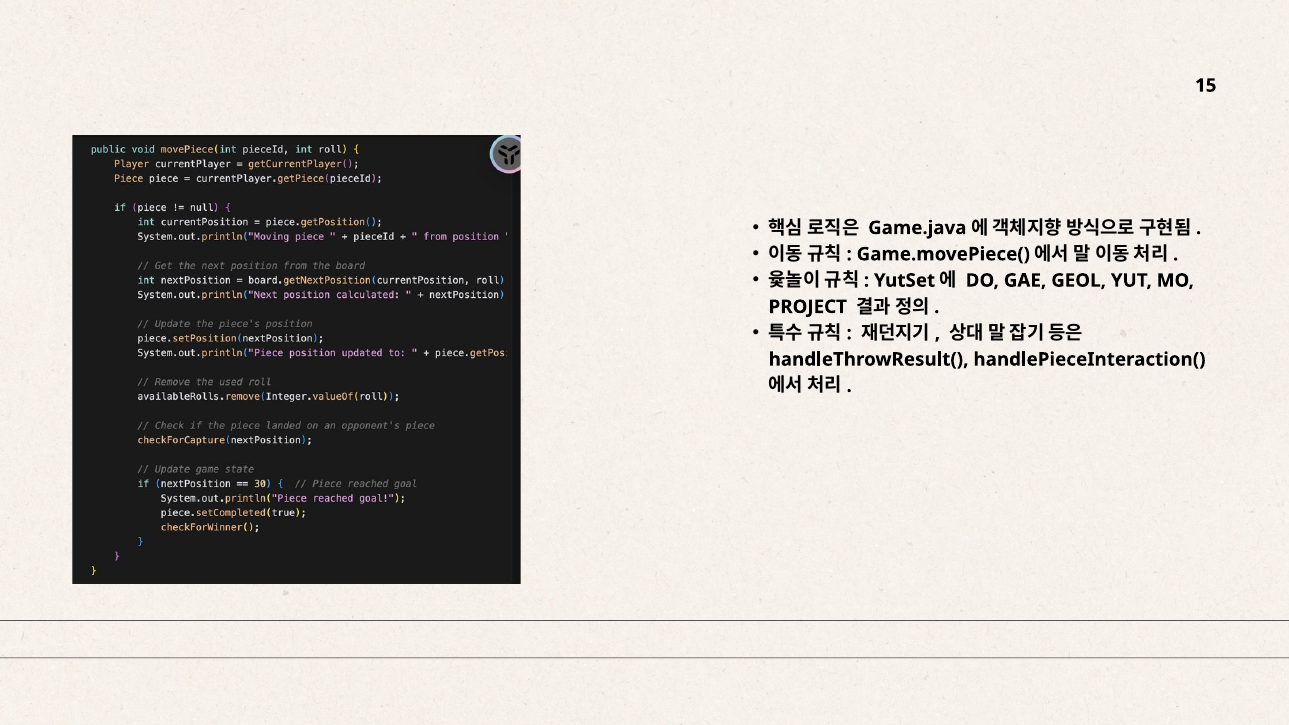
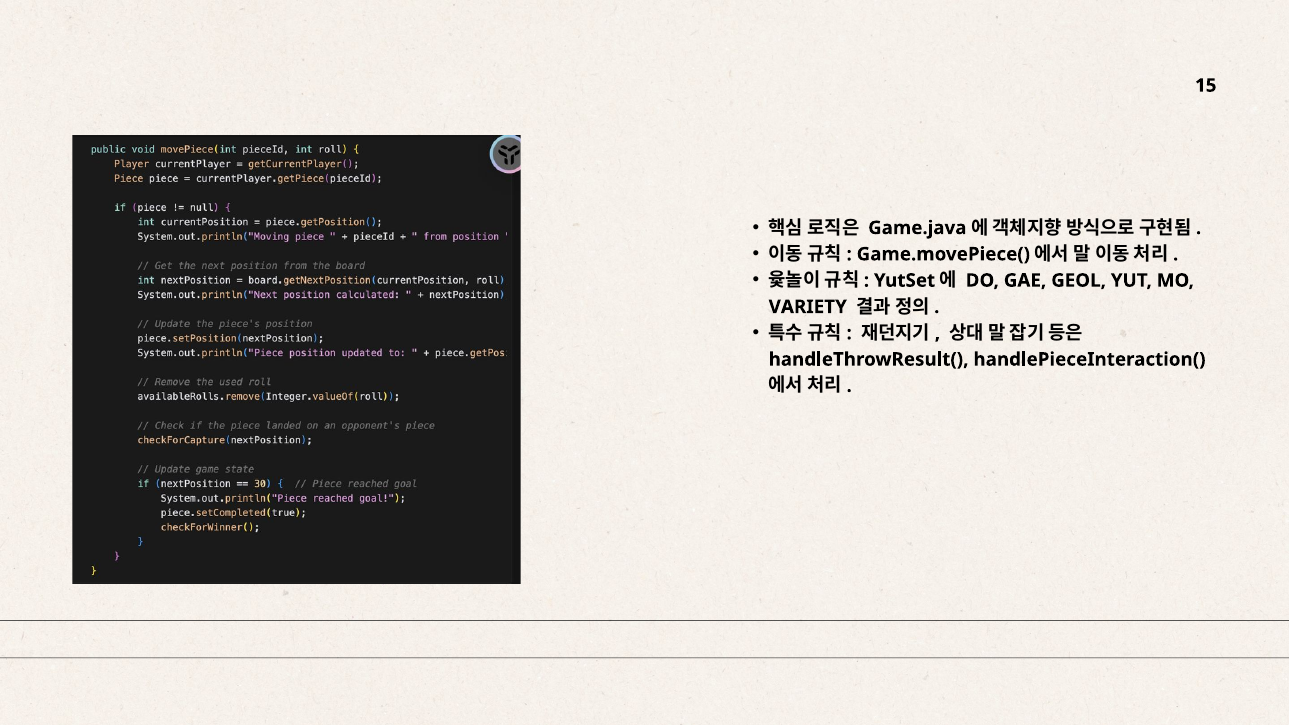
PROJECT: PROJECT -> VARIETY (808, 307)
